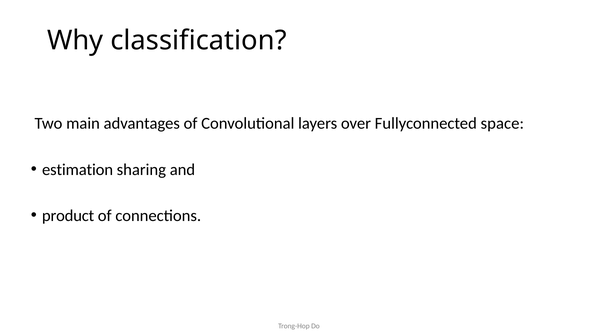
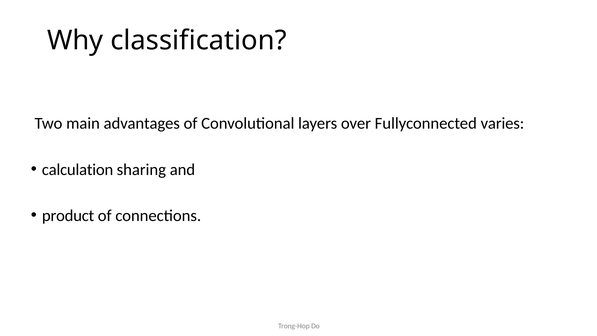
space: space -> varies (502, 123)
estimation: estimation -> calculation (78, 170)
